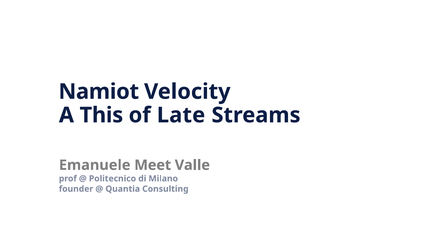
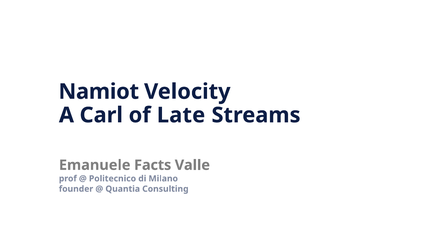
This: This -> Carl (101, 115)
Meet: Meet -> Facts (153, 165)
